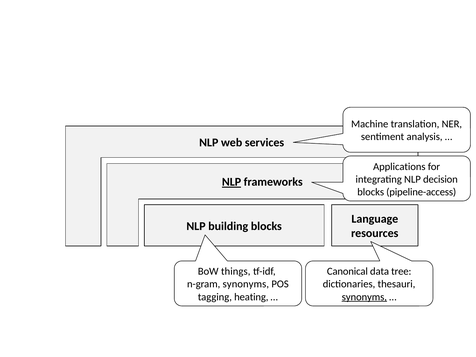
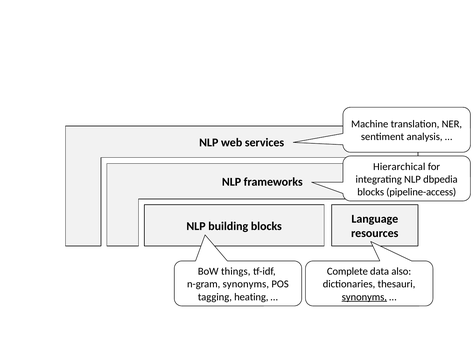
Applications: Applications -> Hierarchical (399, 167)
decision: decision -> dbpedia (440, 179)
NLP underline: present -> none (232, 182)
Canonical: Canonical -> Complete (347, 271)
tree: tree -> also (401, 271)
